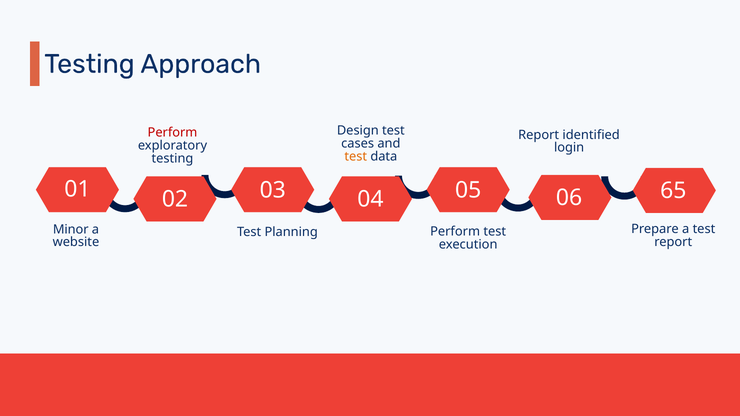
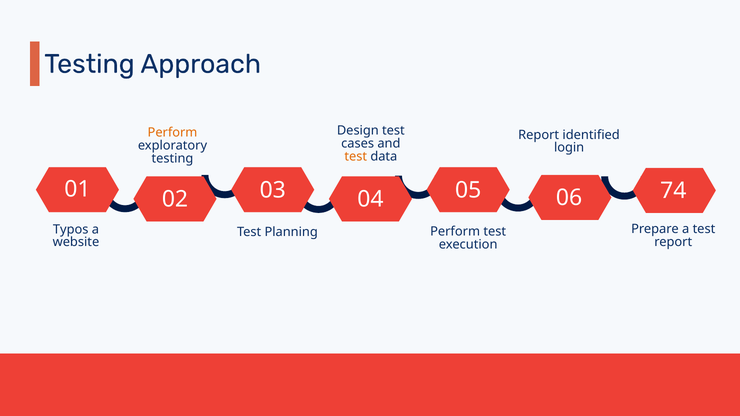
Perform colour: red -> orange (173, 133)
65: 65 -> 74 (673, 191)
Minor: Minor -> Typos (71, 230)
